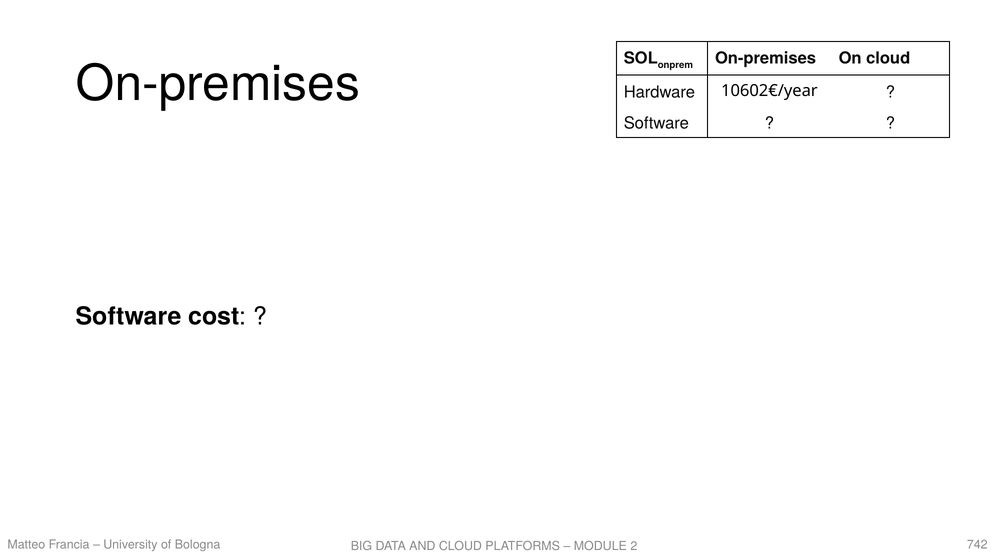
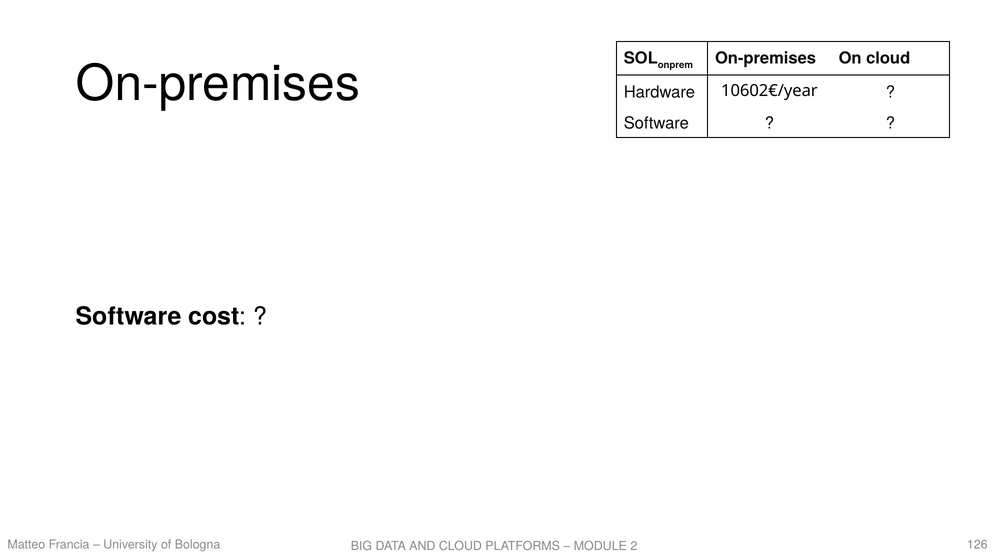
742: 742 -> 126 (977, 544)
